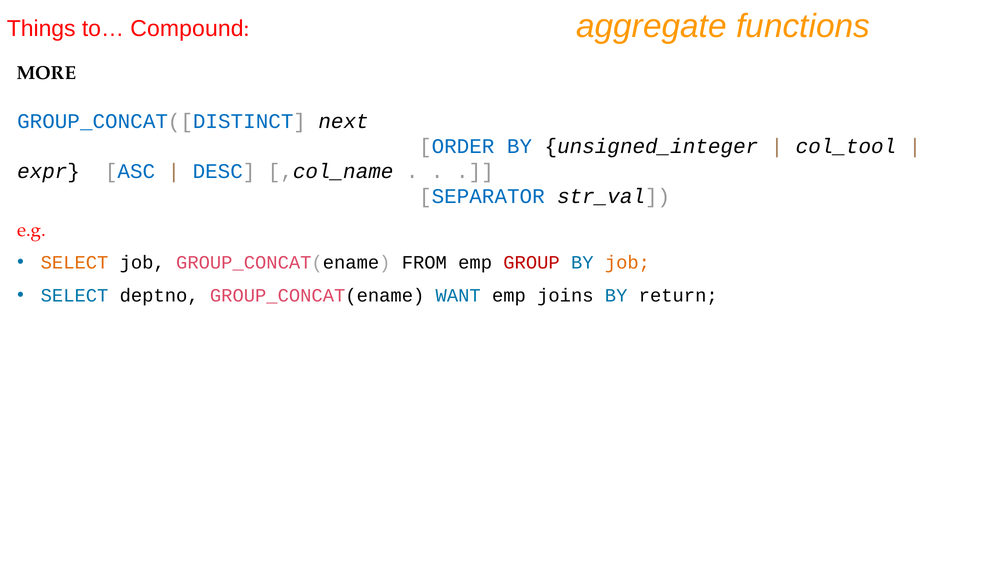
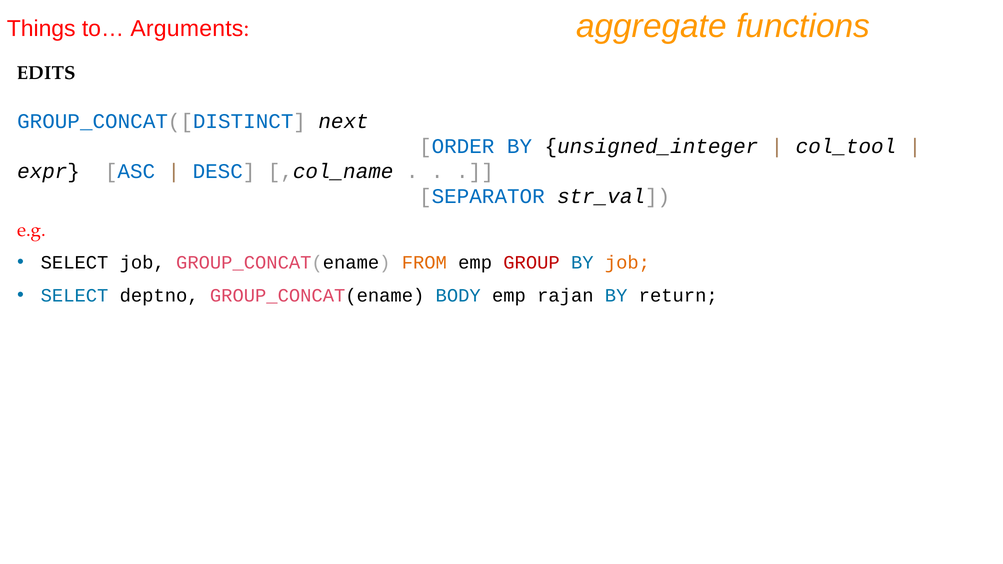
Compound: Compound -> Arguments (187, 29)
MORE: MORE -> EDITS (46, 73)
SELECT colour: orange -> black (75, 263)
FROM colour: black -> orange (424, 263)
WANT: WANT -> BODY (458, 295)
joins: joins -> rajan (565, 295)
